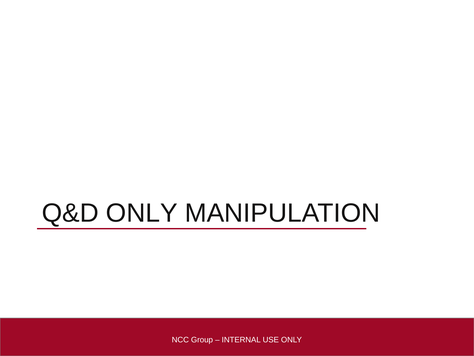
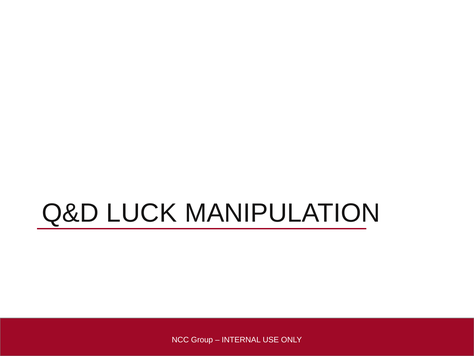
Q&D ONLY: ONLY -> LUCK (142, 213)
